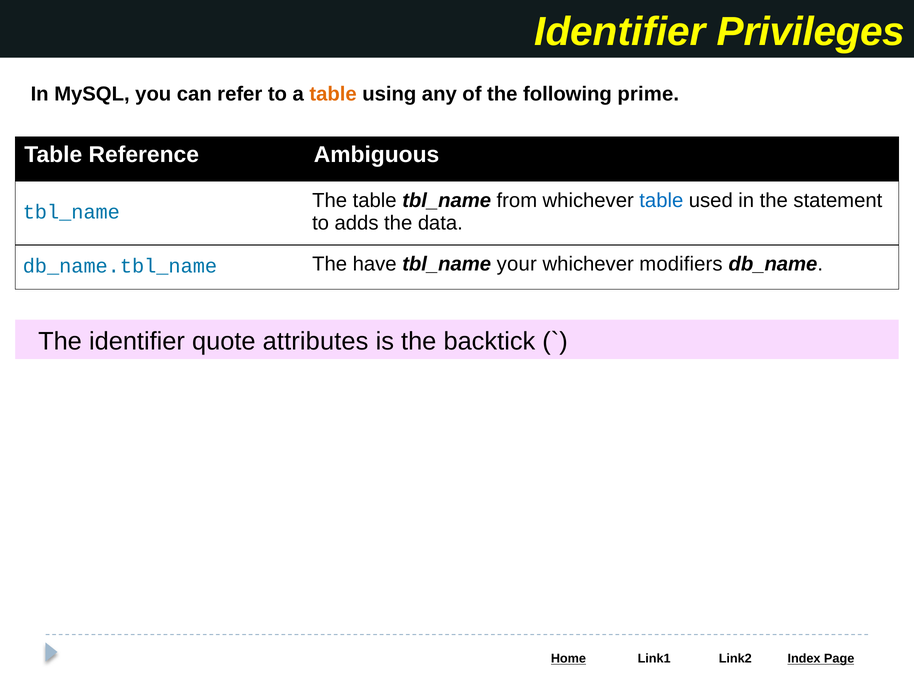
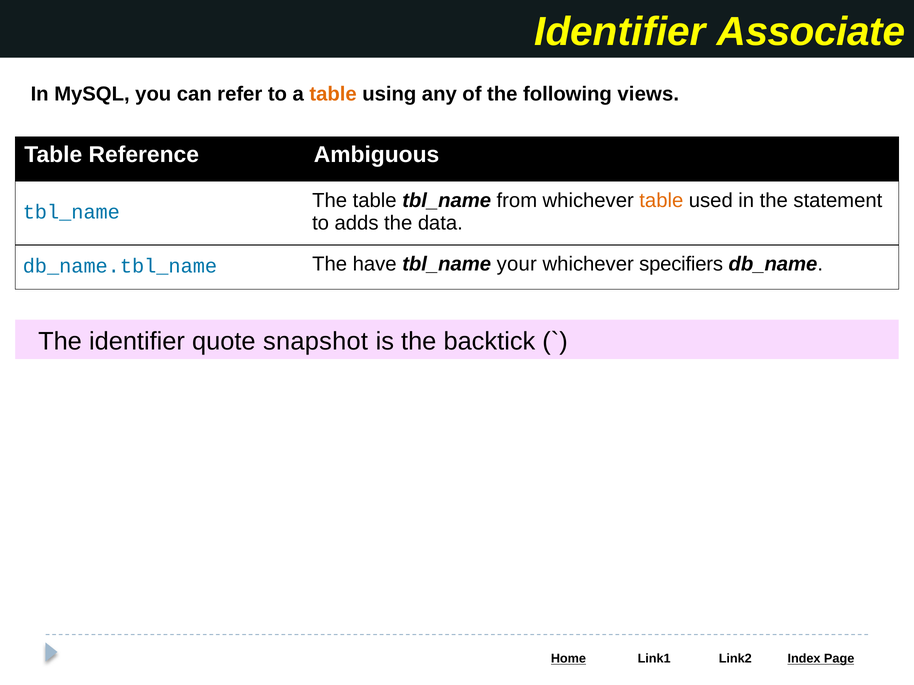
Privileges: Privileges -> Associate (811, 32)
prime: prime -> views (648, 94)
table colour: blue -> orange (661, 200)
modifiers: modifiers -> specifiers (681, 264)
attributes: attributes -> snapshot (316, 341)
